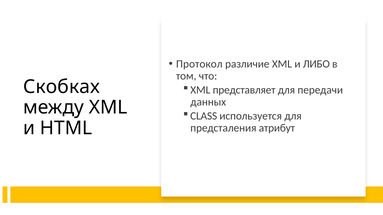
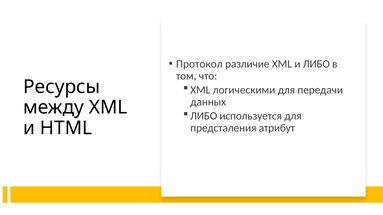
Скобках: Скобках -> Ресурсы (62, 87)
представляет: представляет -> логическими (244, 90)
CLASS: CLASS -> ЛИБО (204, 116)
